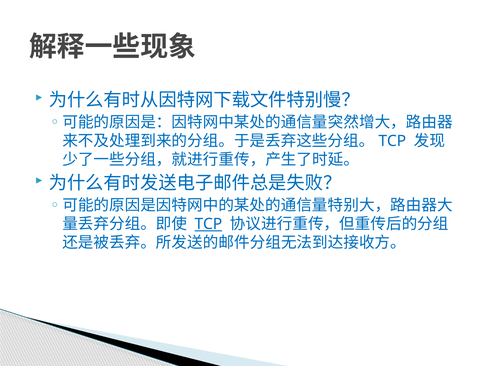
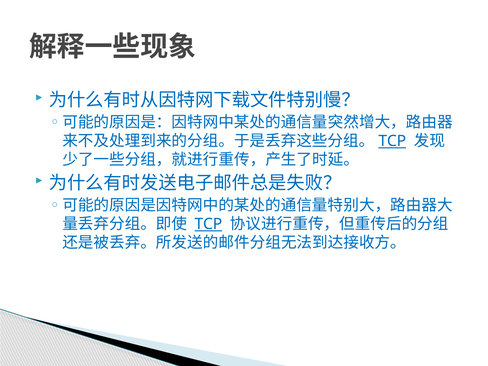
TCP underline: none -> present (392, 141)
